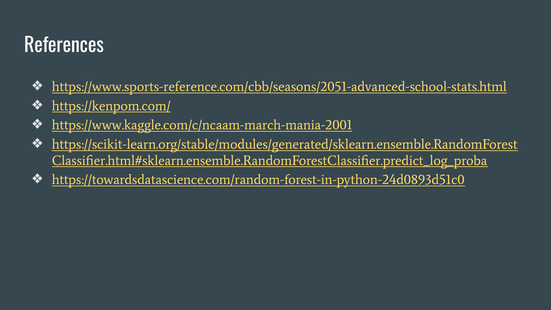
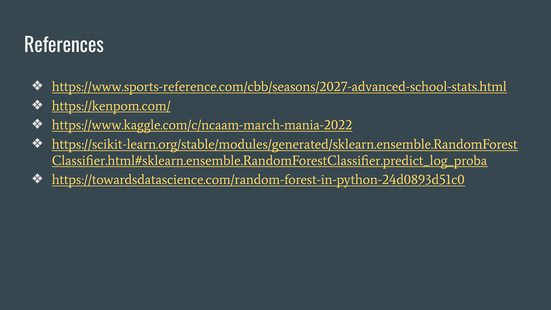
https://www.sports-reference.com/cbb/seasons/2051-advanced-school-stats.html: https://www.sports-reference.com/cbb/seasons/2051-advanced-school-stats.html -> https://www.sports-reference.com/cbb/seasons/2027-advanced-school-stats.html (279, 87)
https://www.kaggle.com/c/ncaam-march-mania-2001: https://www.kaggle.com/c/ncaam-march-mania-2001 -> https://www.kaggle.com/c/ncaam-march-mania-2022 (202, 125)
